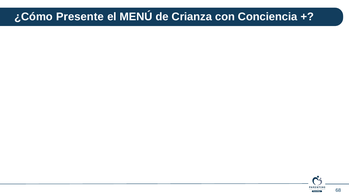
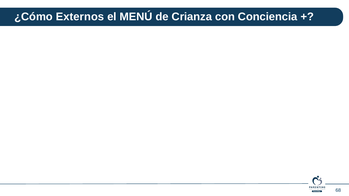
Presente: Presente -> Externos (80, 17)
